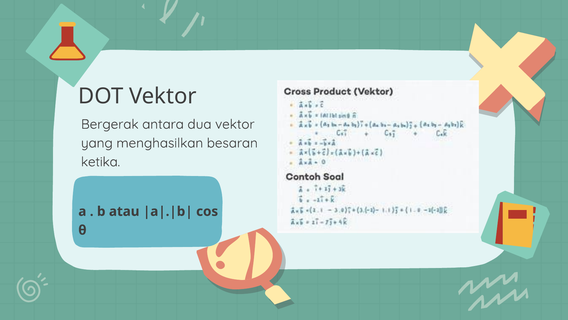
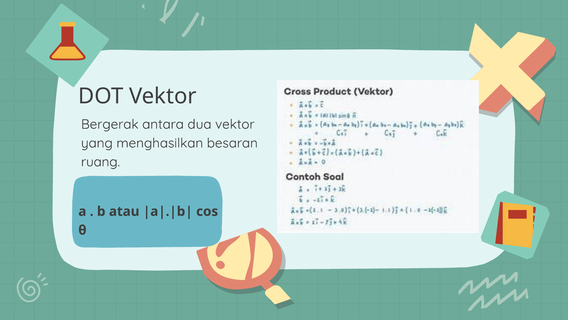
ketika: ketika -> ruang (100, 162)
